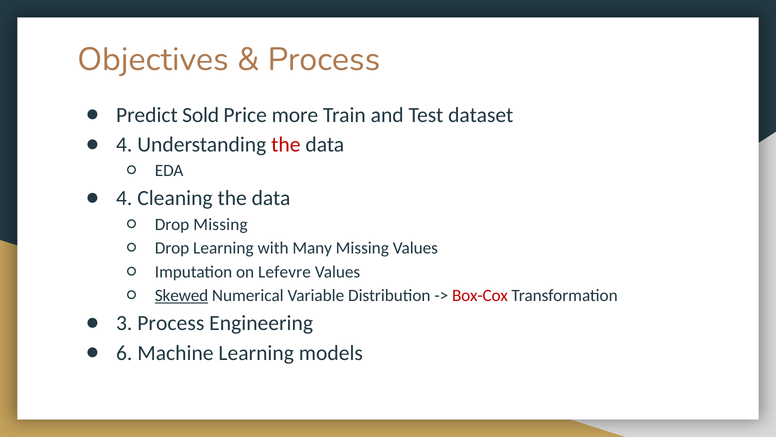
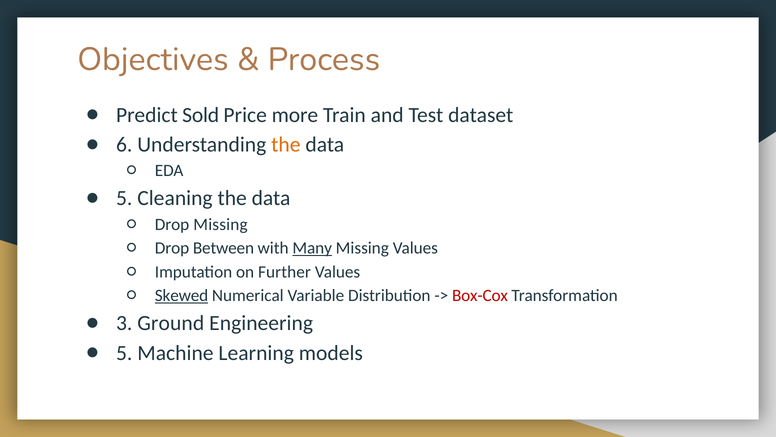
4: 4 -> 6 (124, 145)
the colour: red -> orange (286, 145)
4: 4 -> 5 (124, 198)
Drop Learning: Learning -> Between (223, 248)
Many underline: none -> present (312, 248)
Lefevre: Lefevre -> Further (285, 272)
3 Process: Process -> Ground (171, 323)
6: 6 -> 5 (124, 353)
